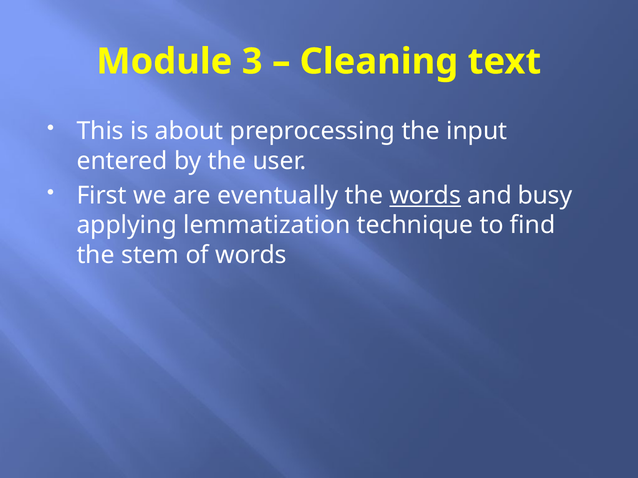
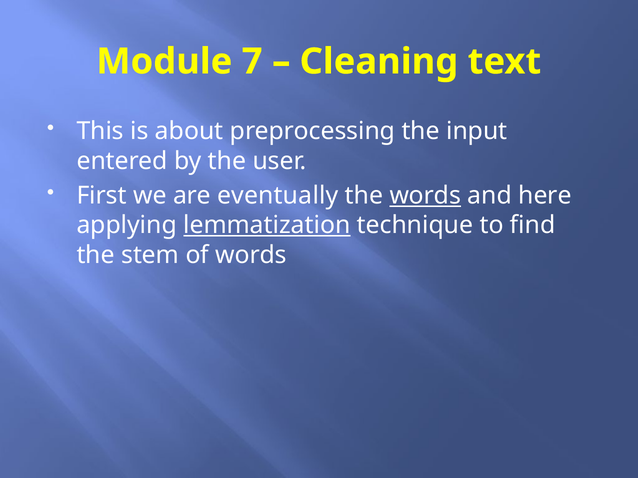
3: 3 -> 7 (252, 62)
busy: busy -> here (545, 196)
lemmatization underline: none -> present (267, 226)
